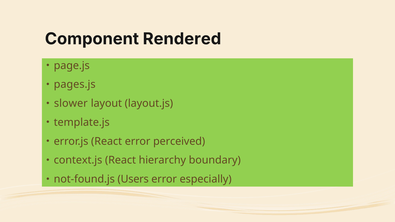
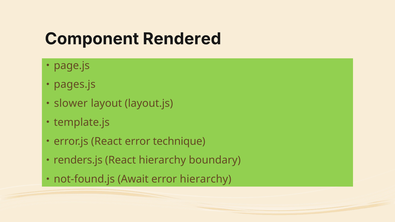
perceived: perceived -> technique (179, 141)
context.js: context.js -> renders.js (78, 160)
Users: Users -> Await (133, 179)
error especially: especially -> hierarchy (206, 179)
